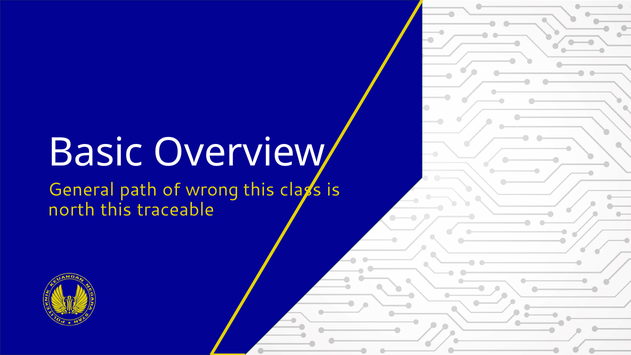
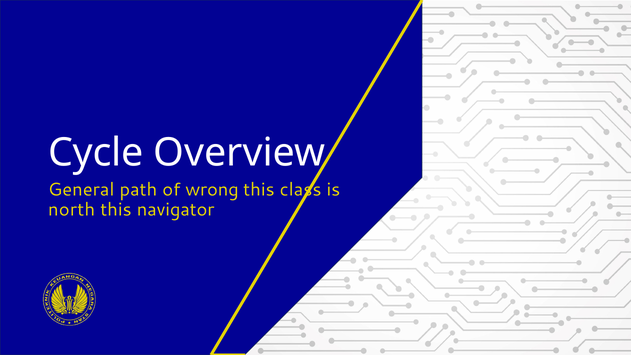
Basic: Basic -> Cycle (96, 153)
traceable: traceable -> navigator (176, 209)
